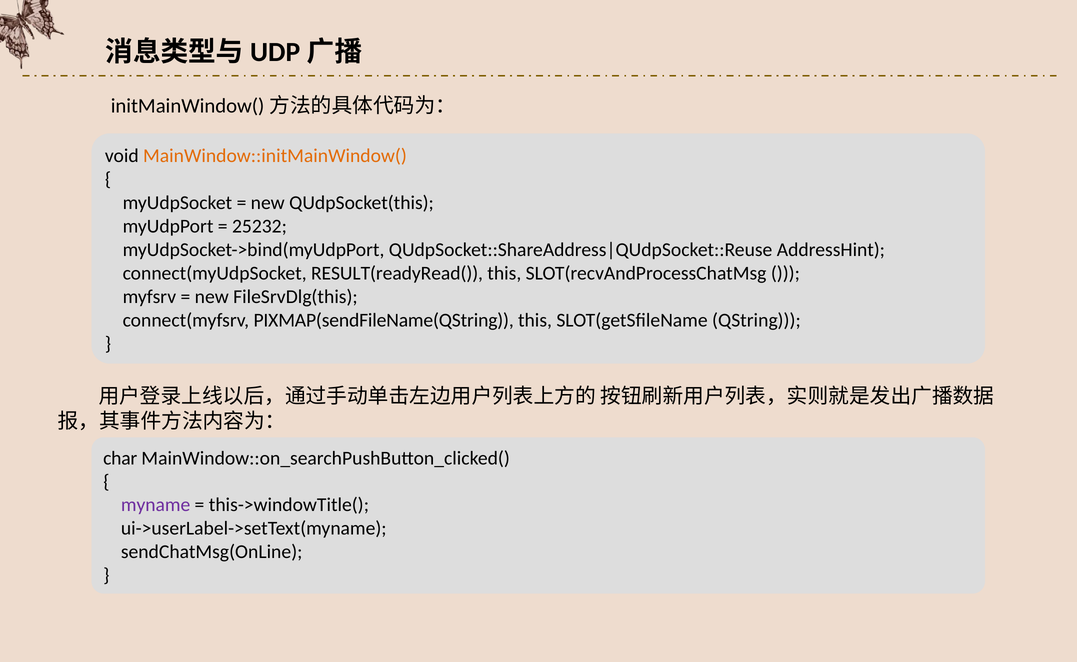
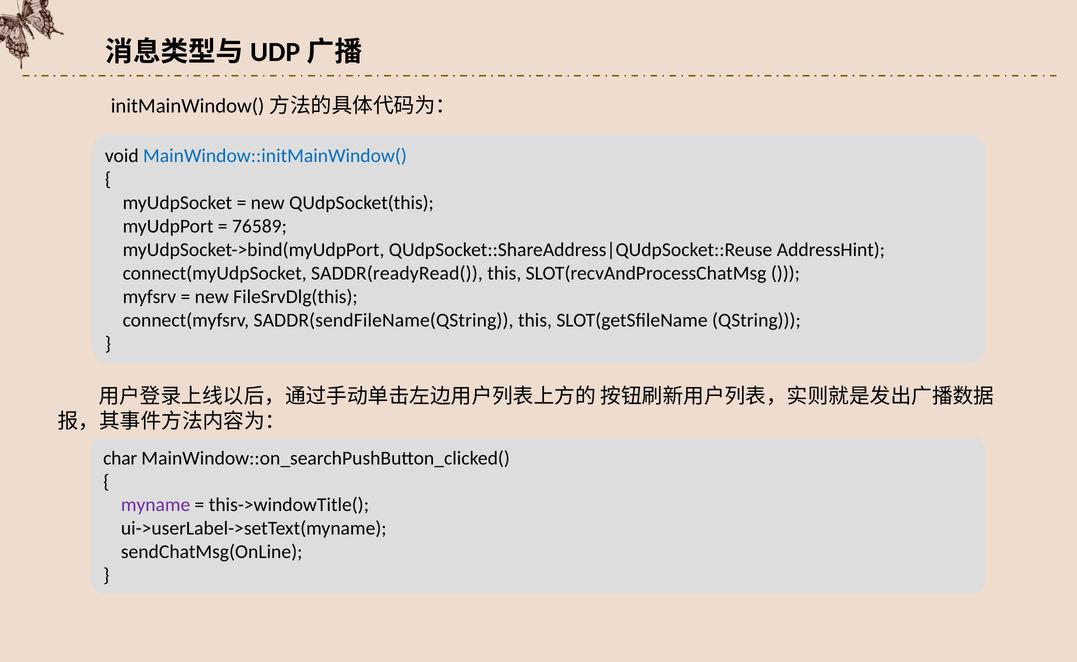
MainWindow::initMainWindow( colour: orange -> blue (275, 156)
25232: 25232 -> 76589 (259, 226)
RESULT(readyRead(: RESULT(readyRead( -> SADDR(readyRead( (397, 273)
PIXMAP(sendFileName(QString: PIXMAP(sendFileName(QString -> SADDR(sendFileName(QString (384, 320)
